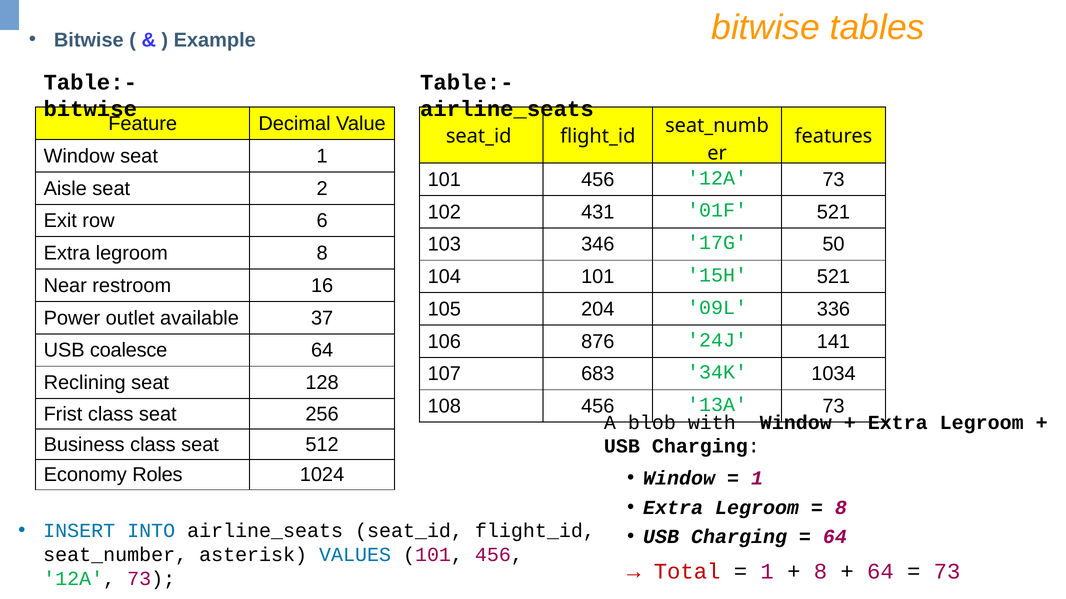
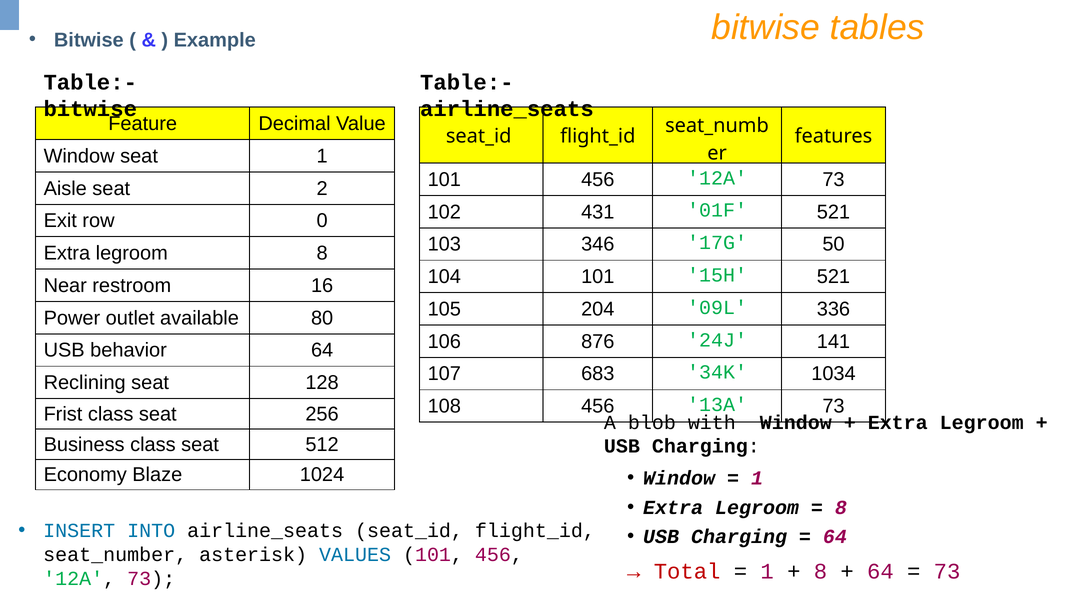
6: 6 -> 0 (322, 221)
37: 37 -> 80 (322, 318)
coalesce: coalesce -> behavior (129, 351)
Roles: Roles -> Blaze (157, 475)
